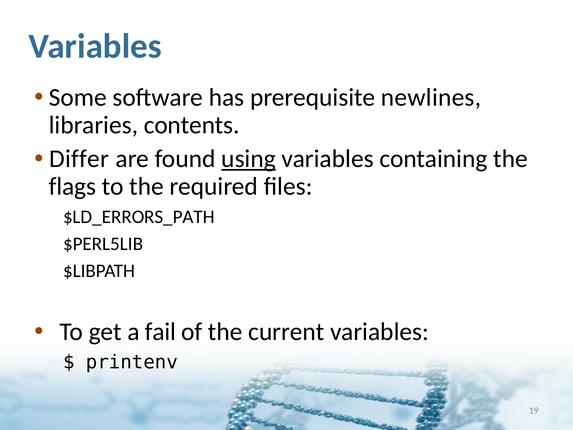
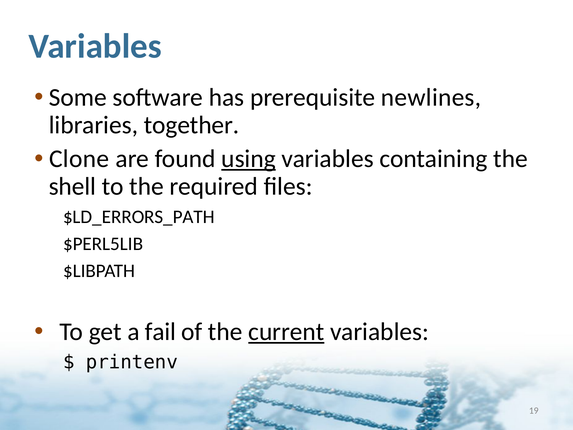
contents: contents -> together (192, 125)
Differ: Differ -> Clone (79, 159)
flags: flags -> shell (72, 186)
current underline: none -> present (286, 332)
